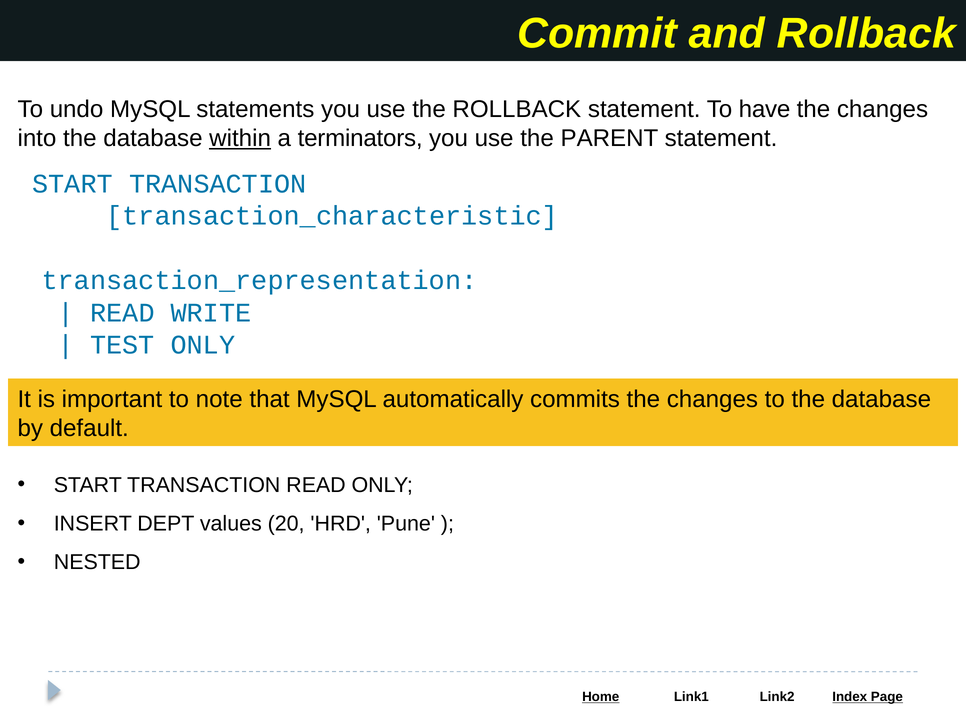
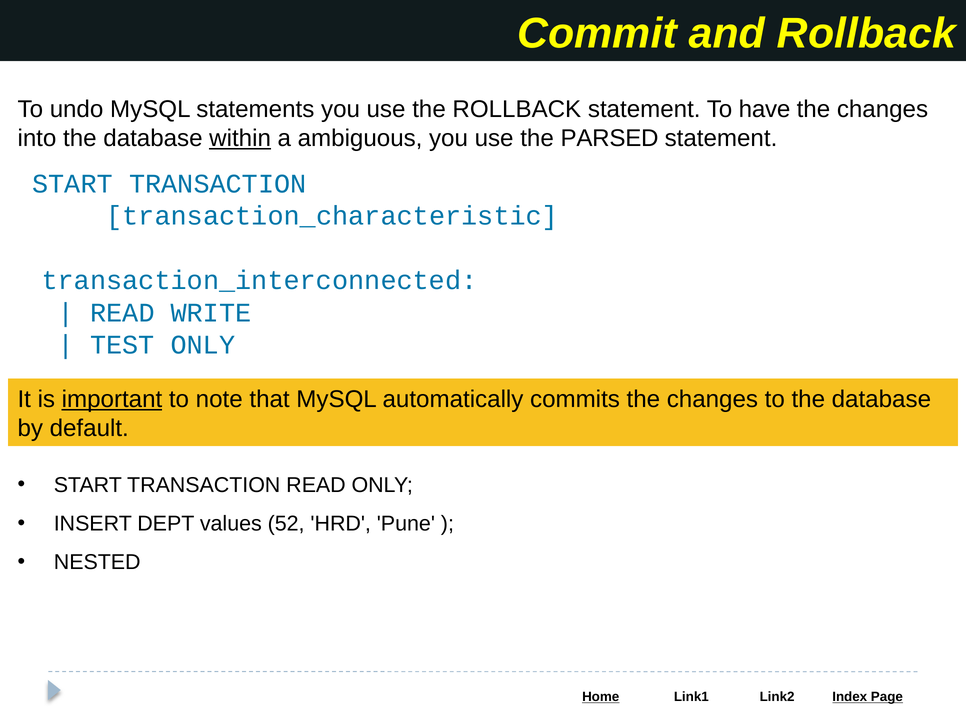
terminators: terminators -> ambiguous (360, 138)
PARENT: PARENT -> PARSED (610, 138)
transaction_representation: transaction_representation -> transaction_interconnected (259, 280)
important underline: none -> present (112, 399)
20: 20 -> 52 (286, 523)
